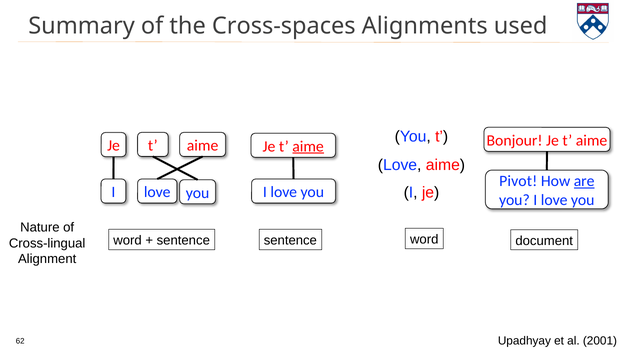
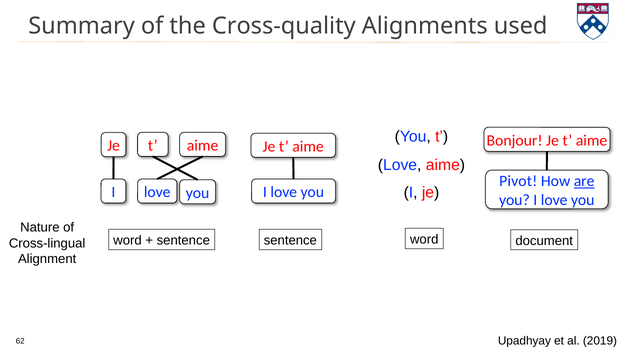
Cross-spaces: Cross-spaces -> Cross-quality (284, 26)
aime underline: present -> none (308, 146)
2001: 2001 -> 2019 (600, 341)
